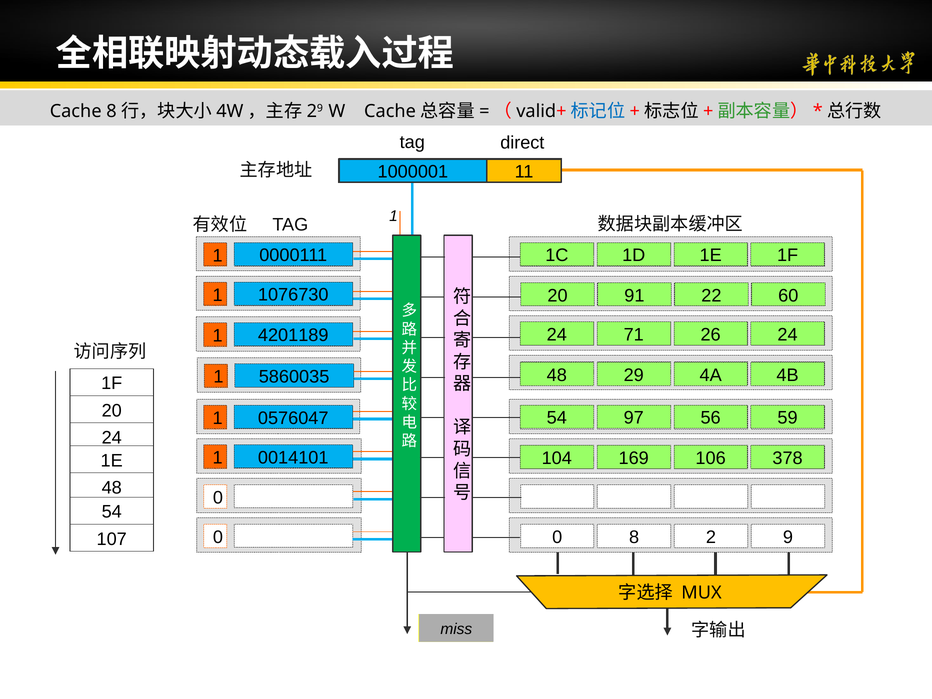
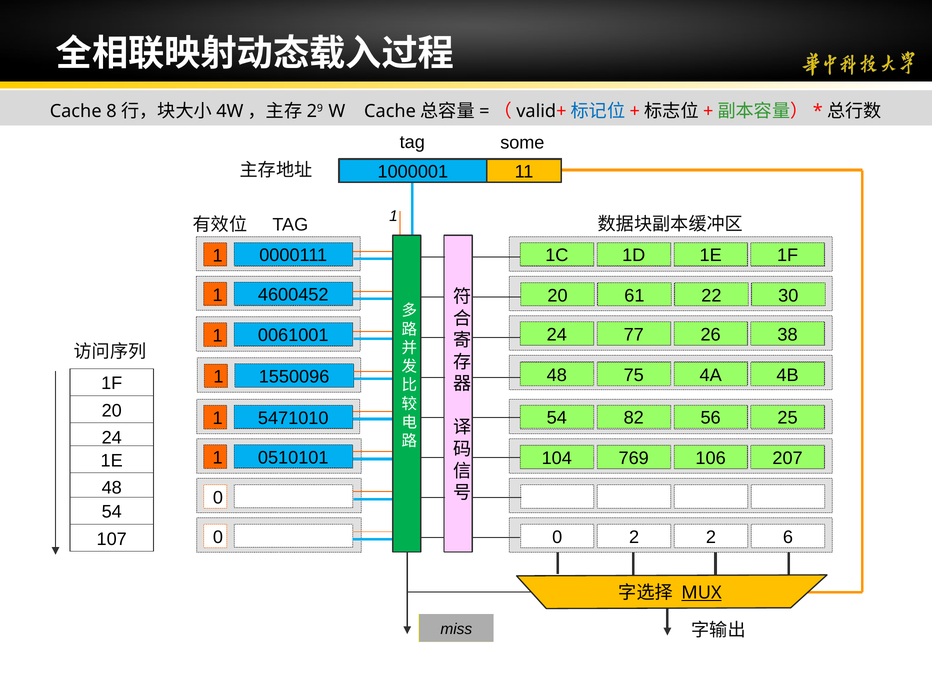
direct: direct -> some (522, 143)
1076730: 1076730 -> 4600452 (293, 295)
91: 91 -> 61 (634, 296)
60: 60 -> 30 (788, 296)
71: 71 -> 77 (634, 335)
26 24: 24 -> 38 (788, 335)
4201189: 4201189 -> 0061001 (293, 335)
29: 29 -> 75 (634, 375)
5860035: 5860035 -> 1550096 (294, 377)
0576047: 0576047 -> 5471010 (293, 418)
97: 97 -> 82 (634, 418)
59: 59 -> 25 (788, 418)
0014101: 0014101 -> 0510101 (293, 458)
169: 169 -> 769 (634, 458)
378: 378 -> 207 (788, 458)
0 8: 8 -> 2 (634, 537)
9: 9 -> 6 (788, 537)
MUX underline: none -> present (702, 593)
